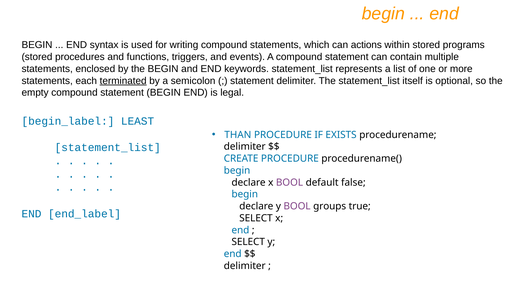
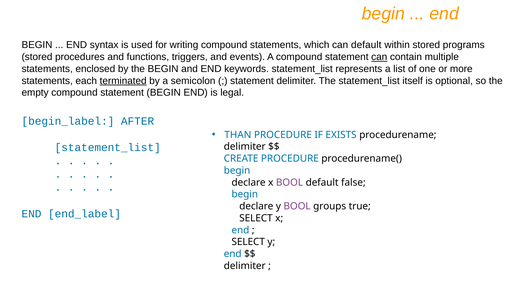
can actions: actions -> default (366, 45)
can underline: none -> present (379, 57)
LEAST: LEAST -> AFTER (138, 121)
